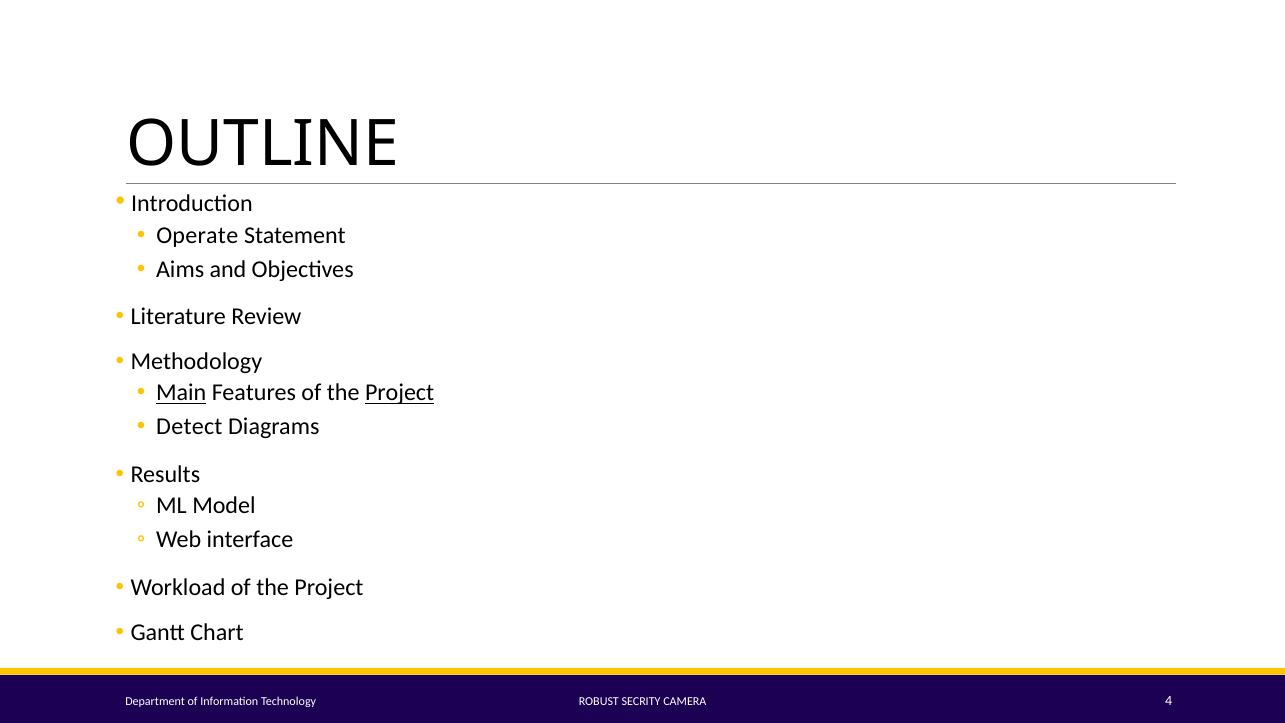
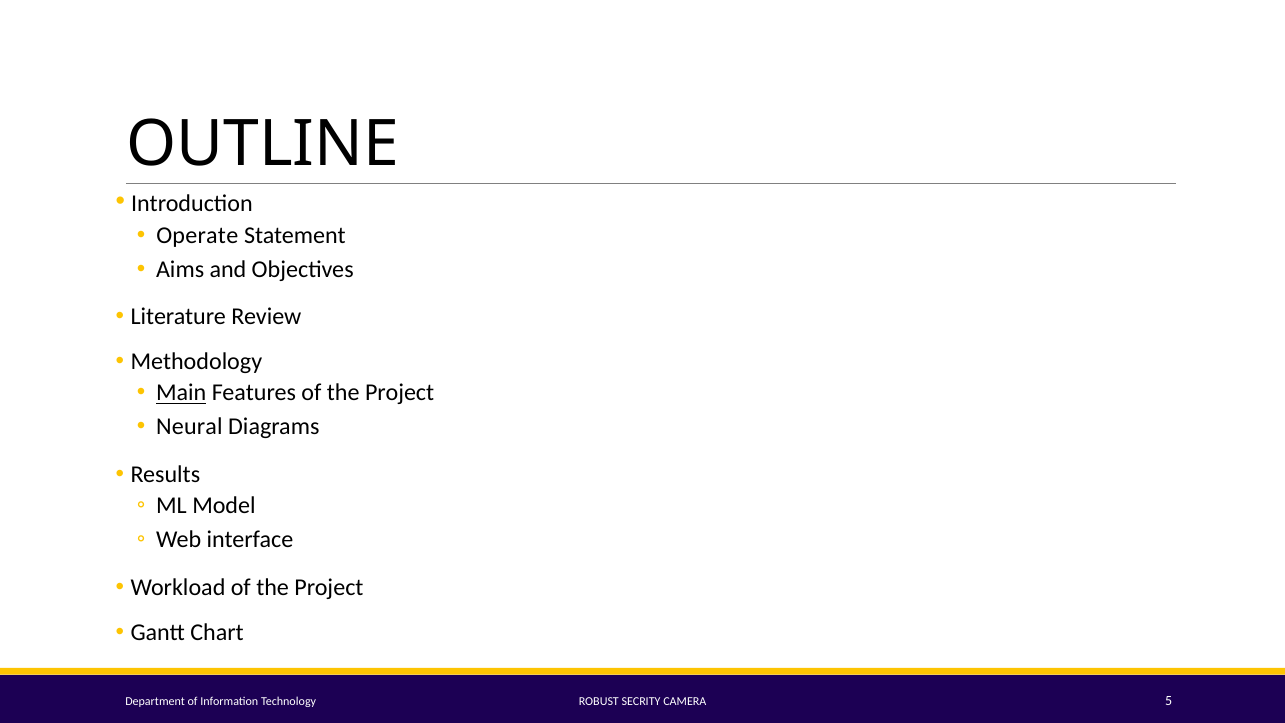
Project underline: present -> none (400, 393)
Detect: Detect -> Neural (189, 427)
4: 4 -> 5 (1169, 701)
